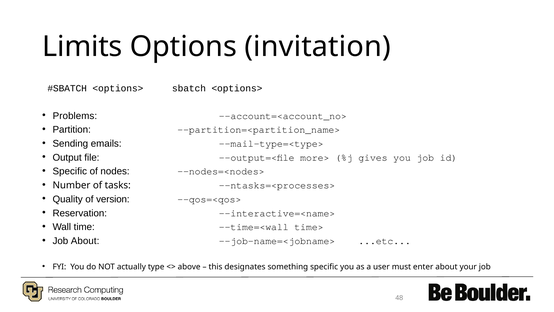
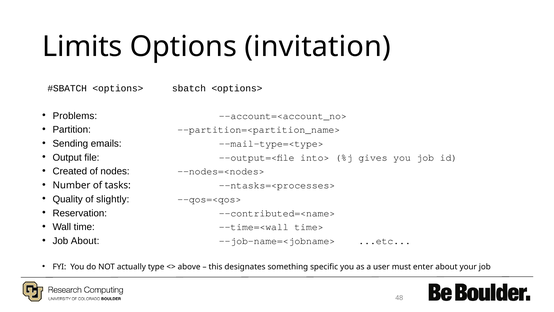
more>: more> -> into> (315, 157)
Specific: Specific -> Created (70, 171)
version: version -> slightly (113, 199)
--interactive=<name>: --interactive=<name> -> --contributed=<name> (277, 213)
